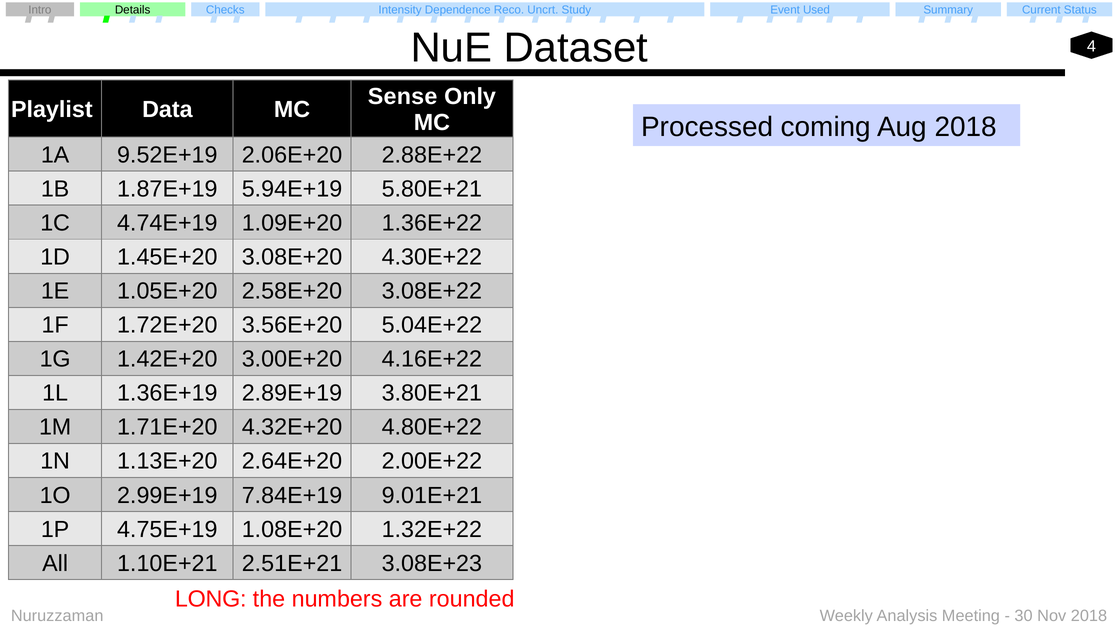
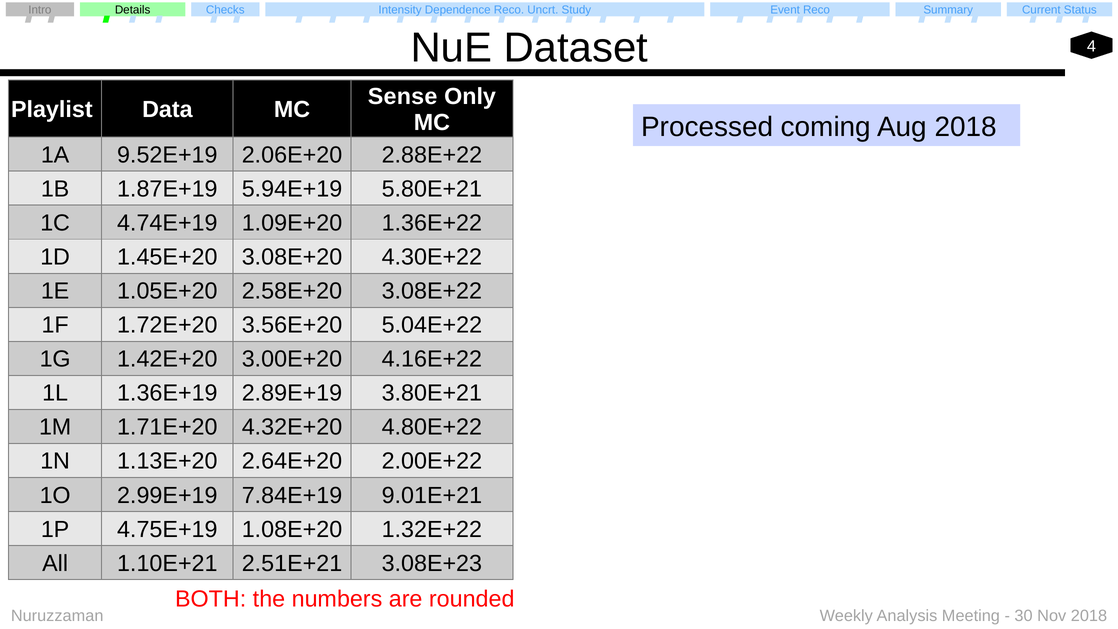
Event Used: Used -> Reco (816, 10)
LONG: LONG -> BOTH (211, 599)
